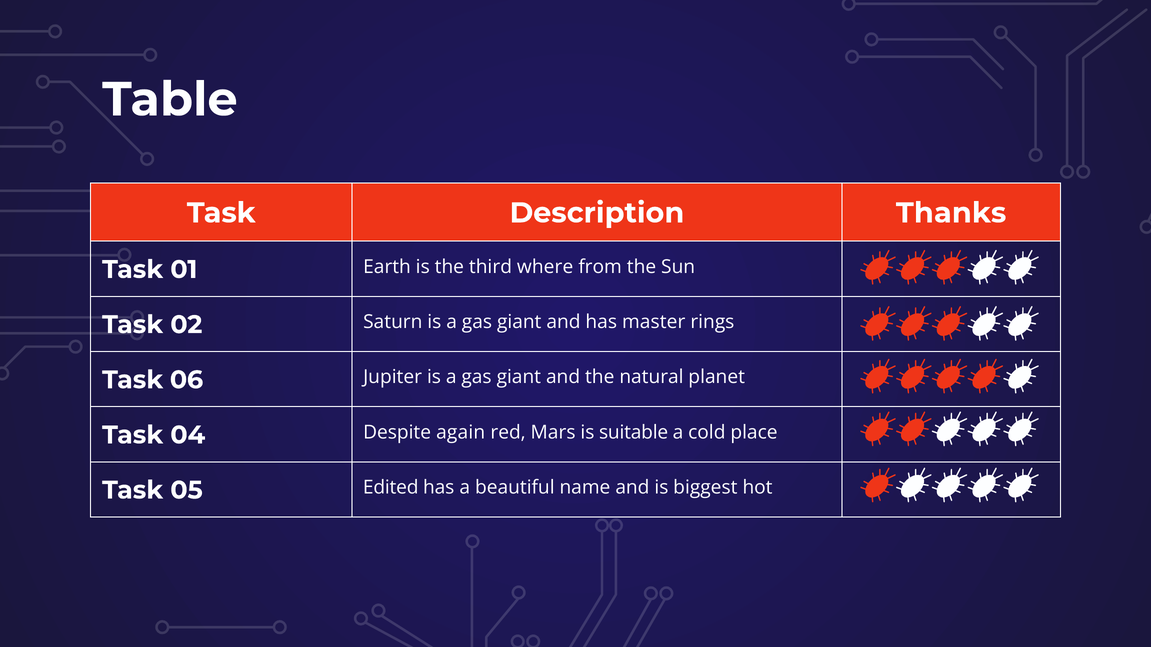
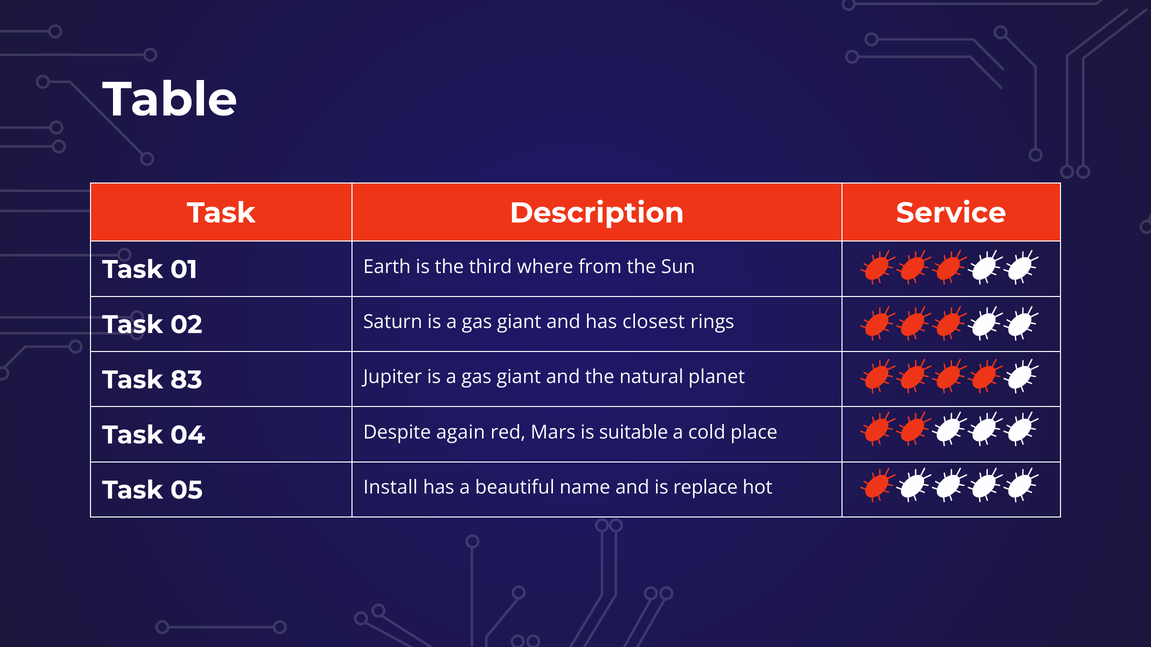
Thanks: Thanks -> Service (951, 213)
master: master -> closest (654, 322)
06: 06 -> 83 (186, 380)
Edited: Edited -> Install (391, 488)
biggest: biggest -> replace (706, 488)
